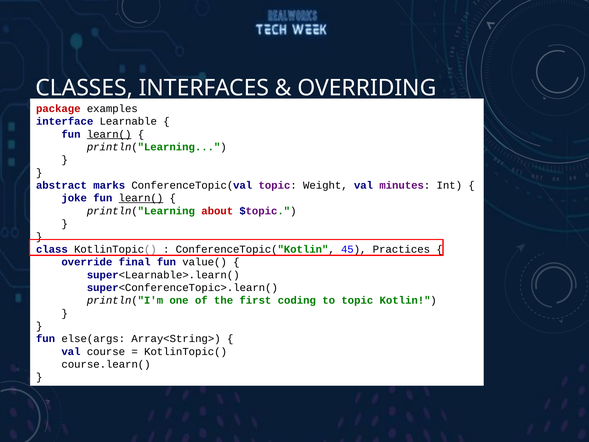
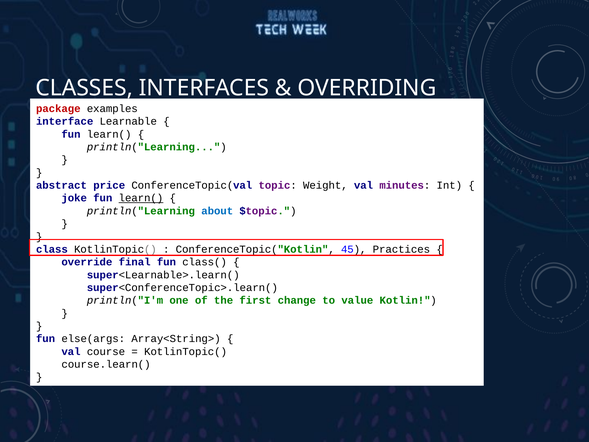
learn( underline: present -> none (109, 134)
marks: marks -> price (109, 185)
about colour: red -> blue (217, 211)
value(: value( -> class( (205, 262)
coding: coding -> change (297, 300)
to topic: topic -> value (357, 300)
